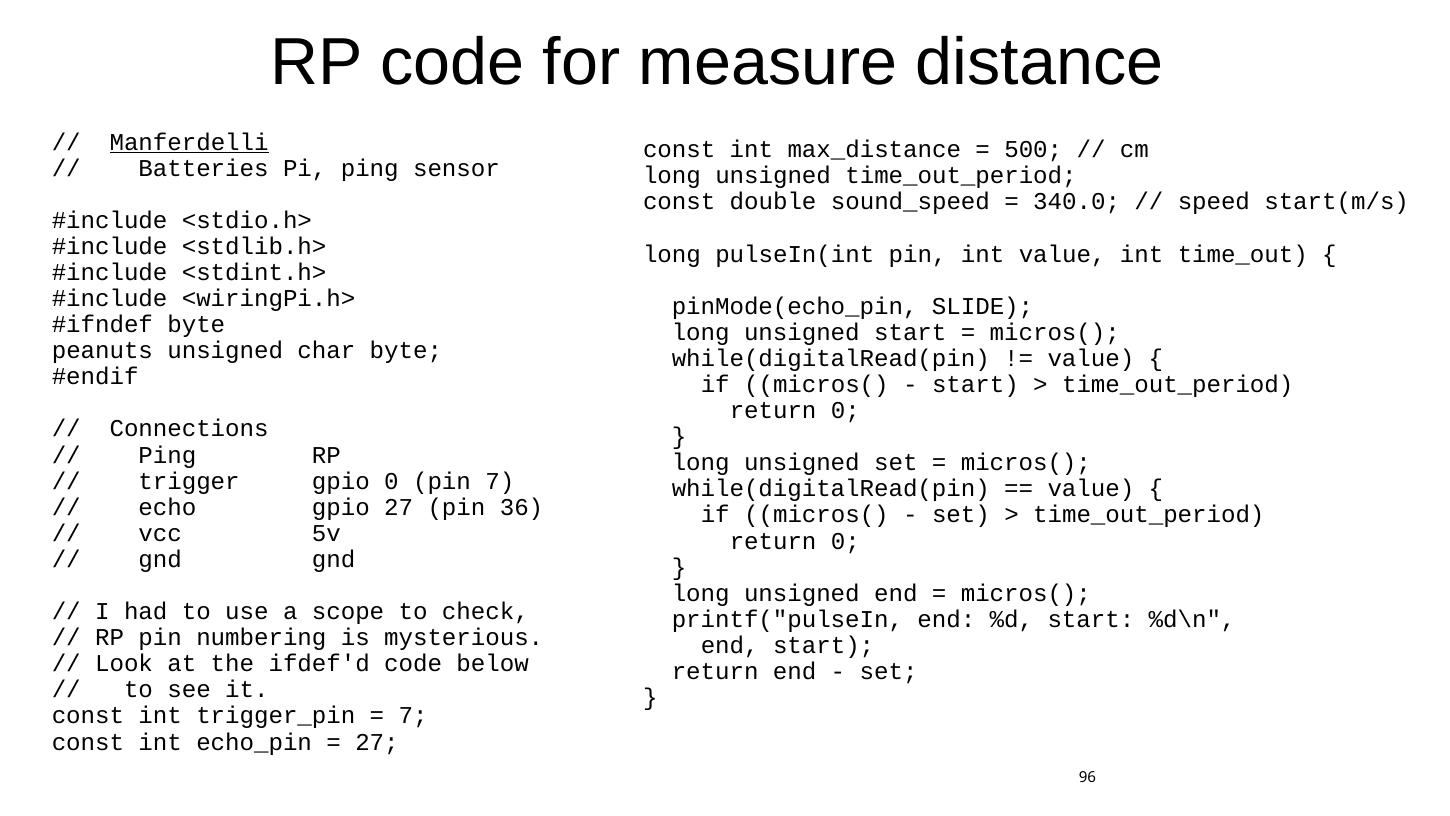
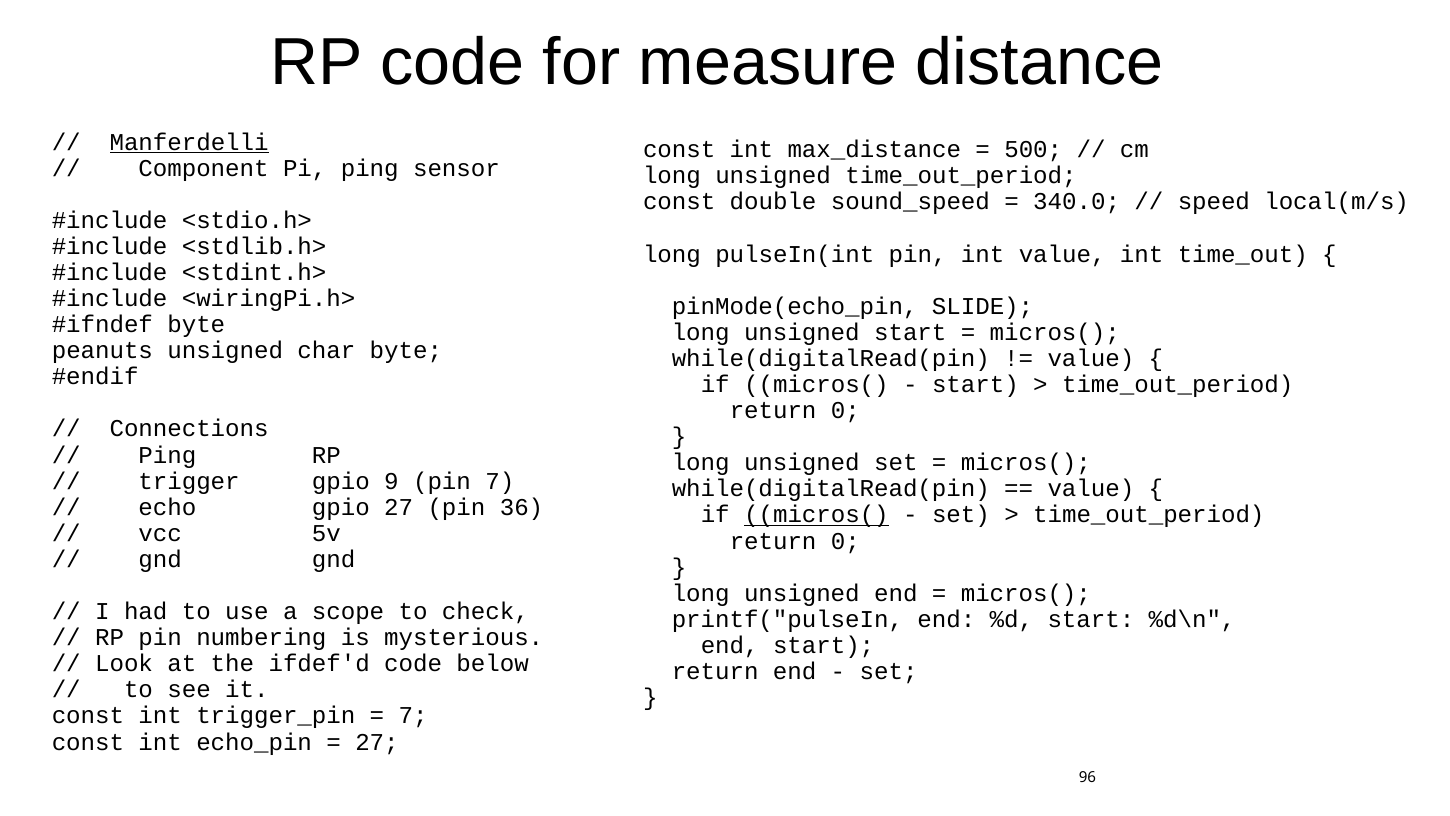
Batteries: Batteries -> Component (204, 168)
start(m/s: start(m/s -> local(m/s (1337, 202)
gpio 0: 0 -> 9 (391, 481)
micros( underline: none -> present (816, 515)
